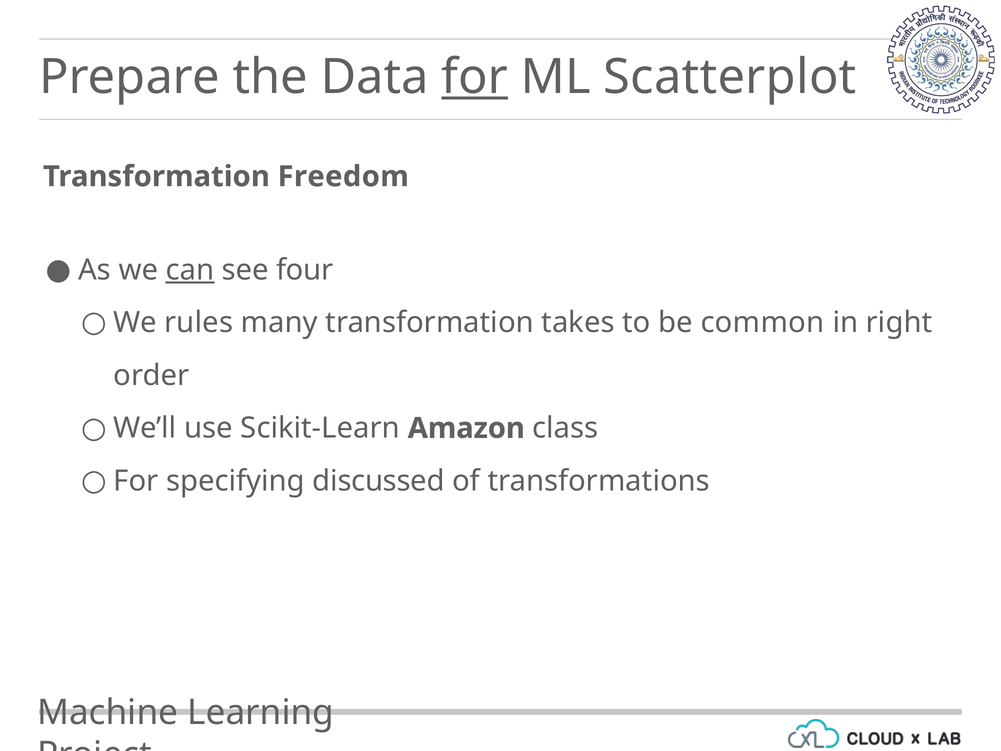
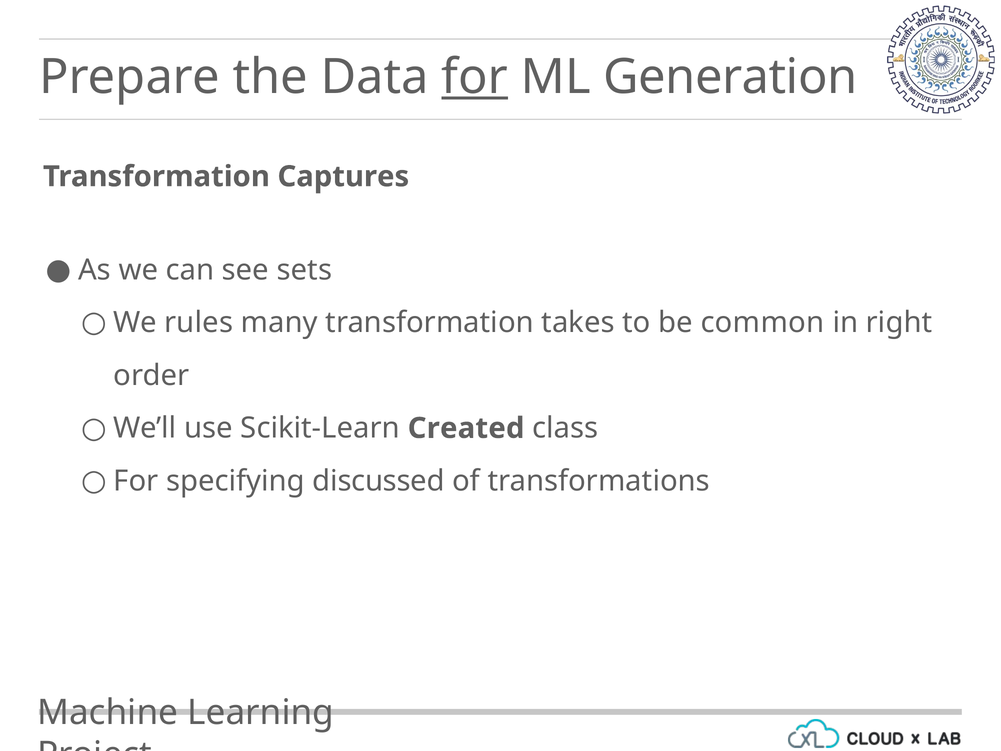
Scatterplot: Scatterplot -> Generation (730, 77)
Freedom: Freedom -> Captures (343, 177)
can underline: present -> none (190, 270)
four: four -> sets (304, 270)
Amazon: Amazon -> Created (466, 428)
